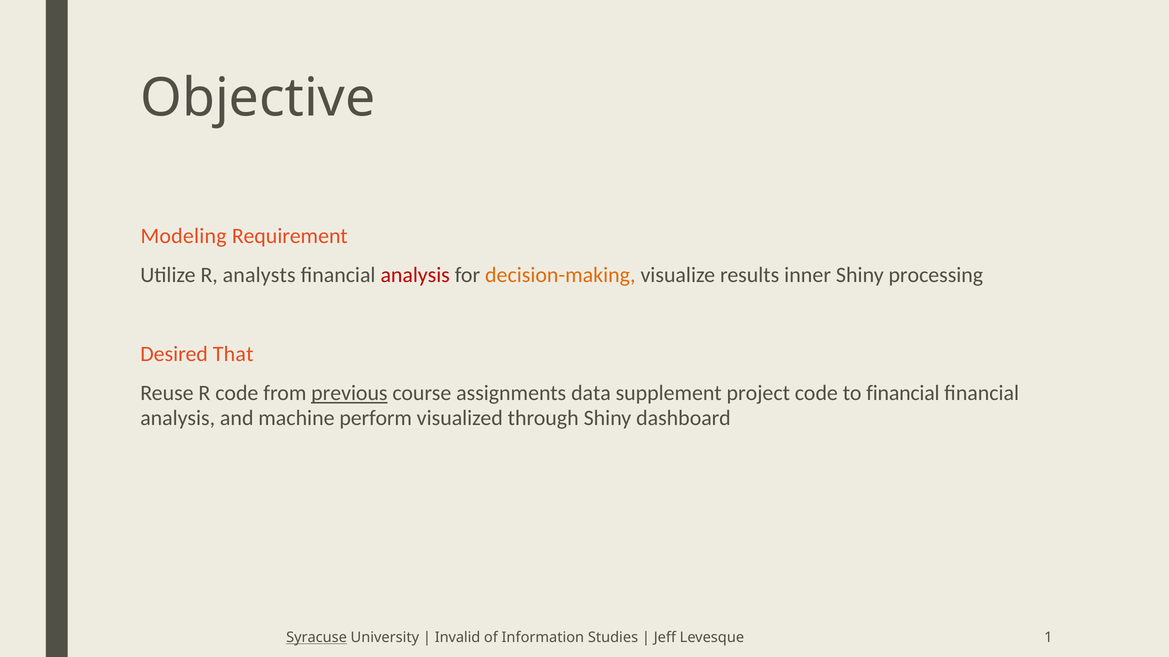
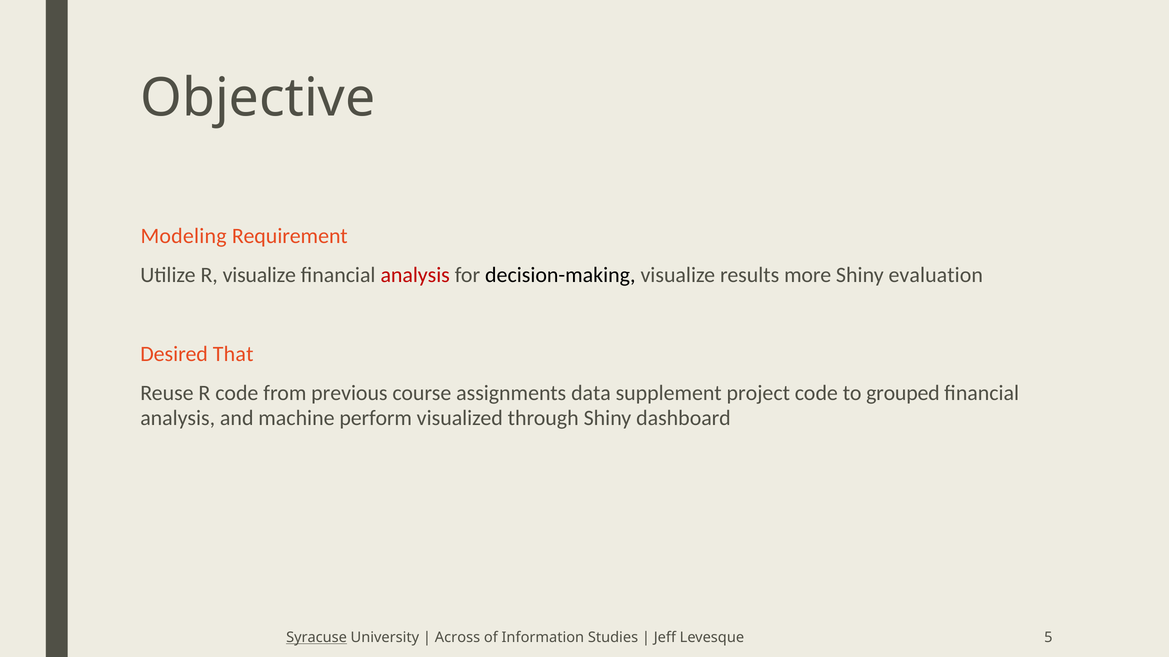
R analysts: analysts -> visualize (259, 275)
decision-making colour: orange -> black (560, 275)
inner: inner -> more (808, 275)
processing: processing -> evaluation (936, 275)
previous underline: present -> none (349, 394)
to financial: financial -> grouped (903, 394)
Invalid: Invalid -> Across (457, 638)
1: 1 -> 5 (1048, 638)
